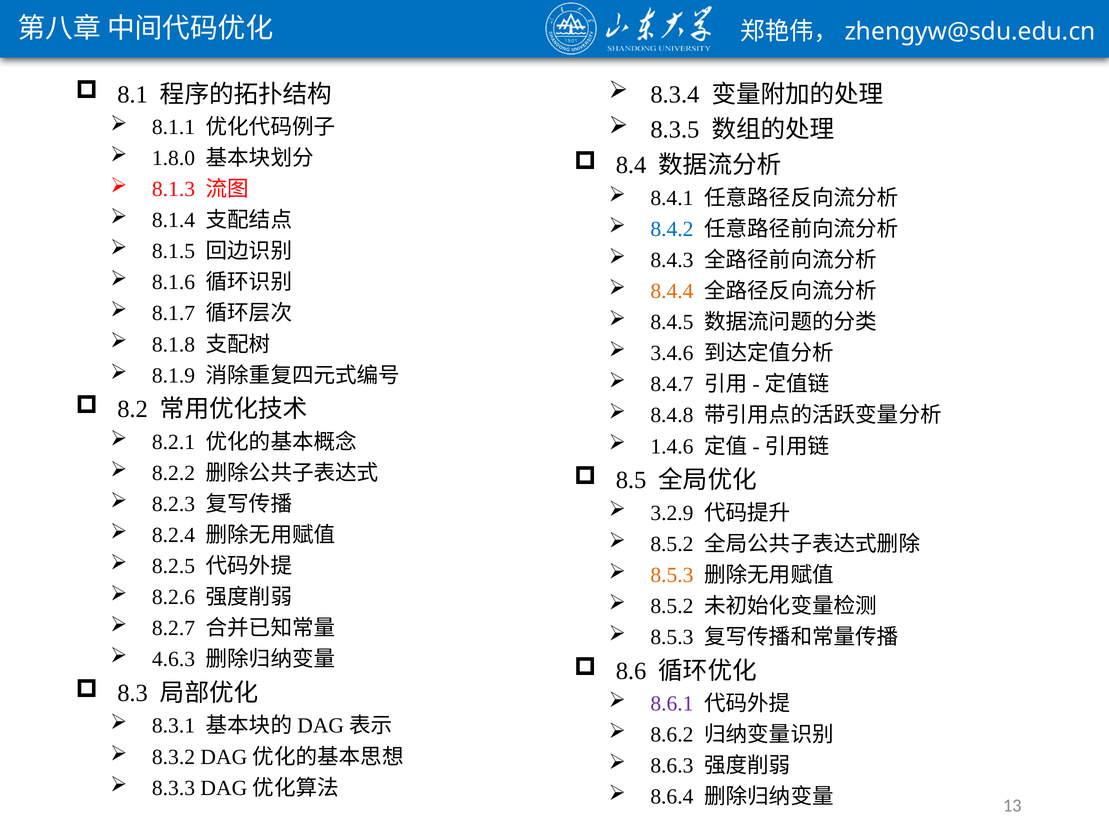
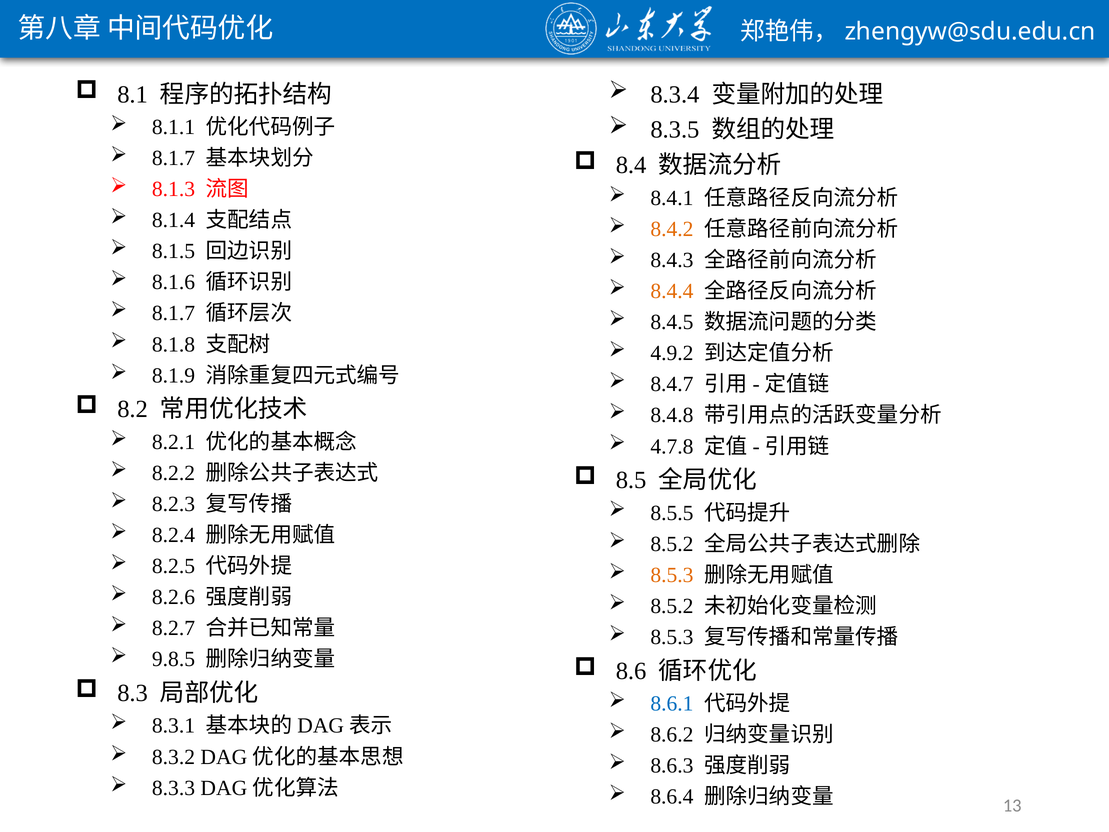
1.8.0: 1.8.0 -> 8.1.7 (174, 158)
8.4.2 colour: blue -> orange (672, 229)
3.4.6: 3.4.6 -> 4.9.2 (672, 353)
1.4.6: 1.4.6 -> 4.7.8 (672, 446)
3.2.9: 3.2.9 -> 8.5.5 (672, 513)
4.6.3: 4.6.3 -> 9.8.5 (174, 659)
8.6.1 colour: purple -> blue (672, 703)
